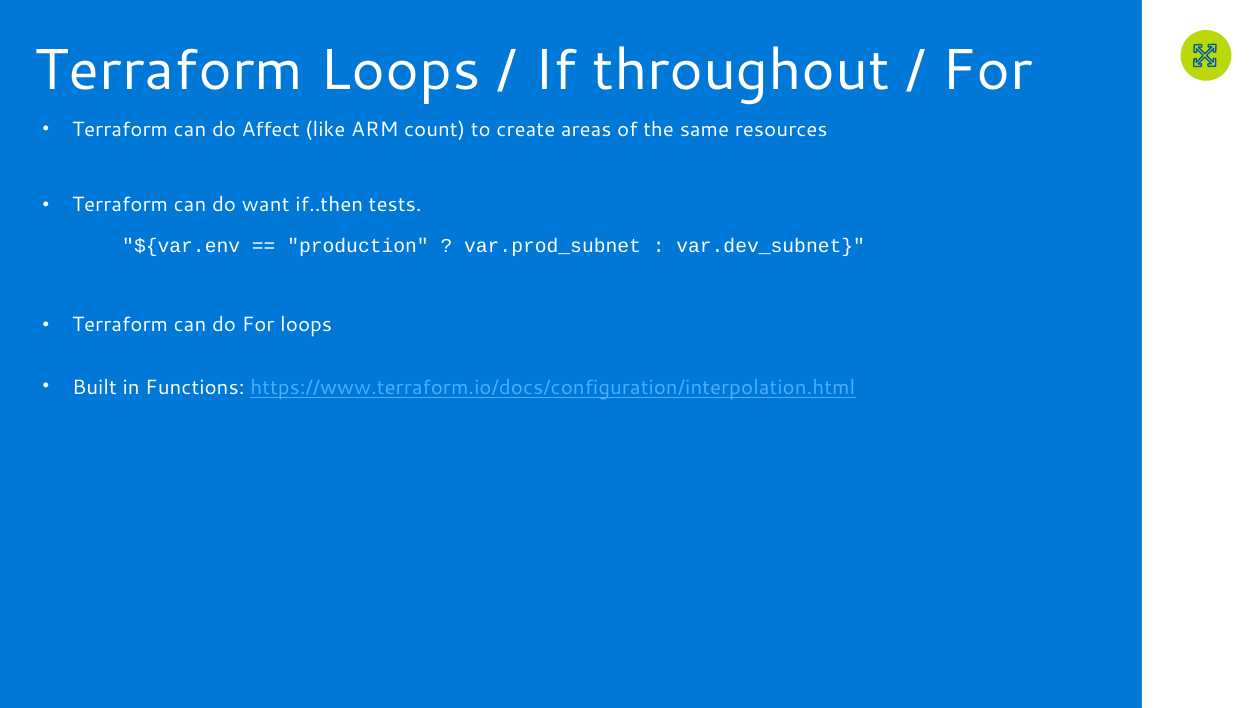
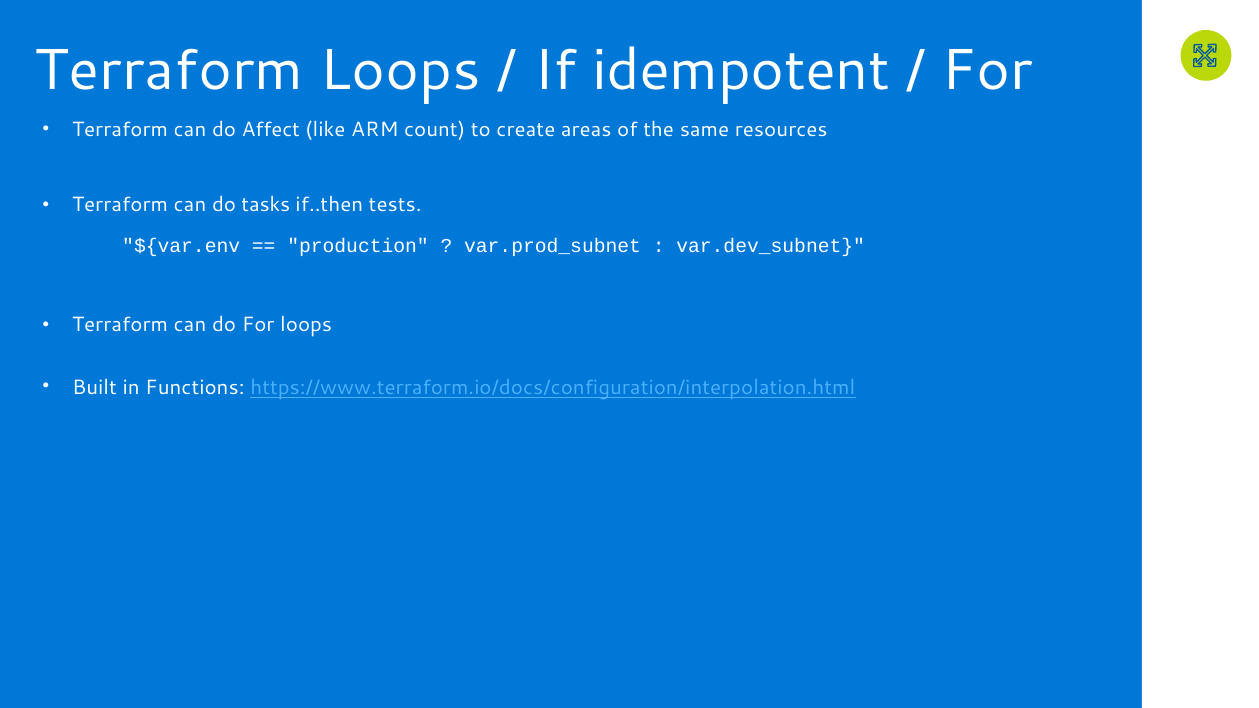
throughout: throughout -> idempotent (741, 70)
want: want -> tasks (266, 205)
